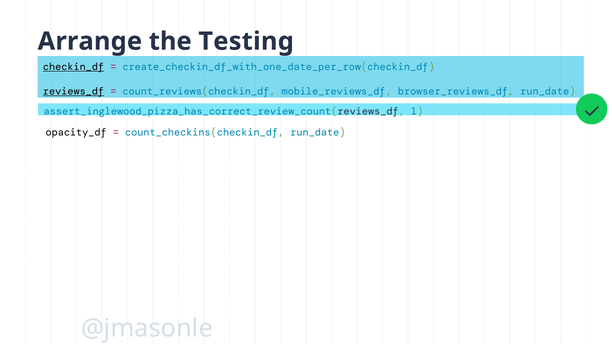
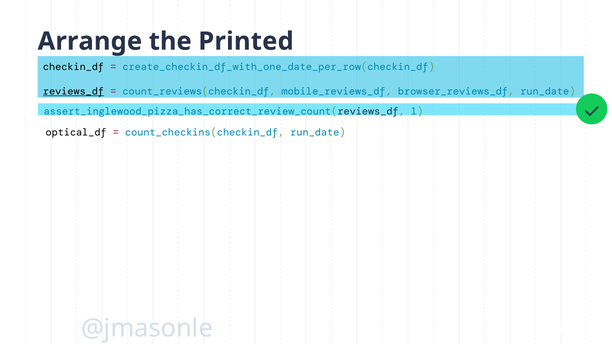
Testing: Testing -> Printed (246, 41)
checkin_df underline: present -> none (74, 67)
opacity_df: opacity_df -> optical_df (76, 132)
